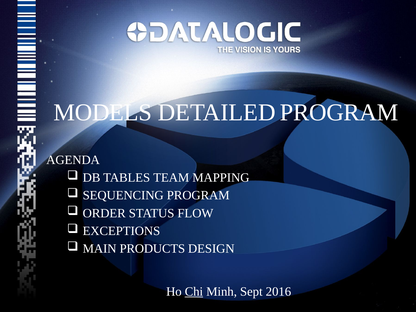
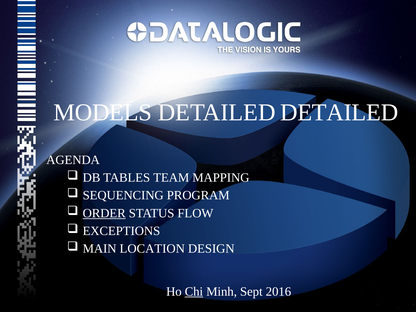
DETAILED PROGRAM: PROGRAM -> DETAILED (339, 112)
ORDER underline: none -> present (104, 213)
PRODUCTS: PRODUCTS -> LOCATION (152, 249)
